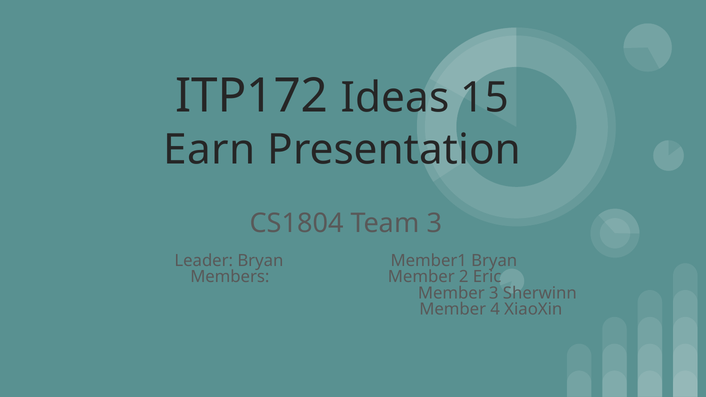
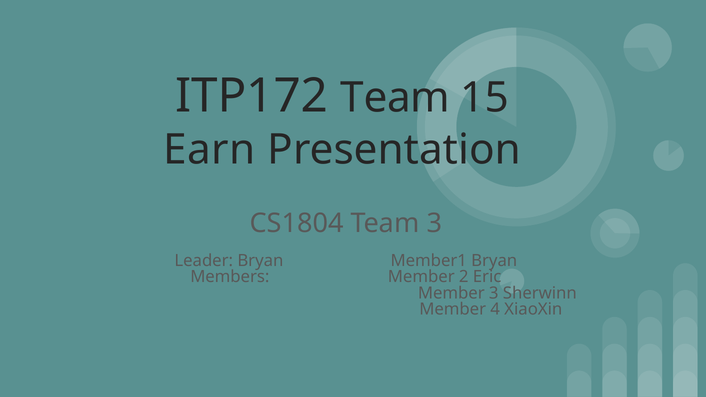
ITP172 Ideas: Ideas -> Team (395, 98)
